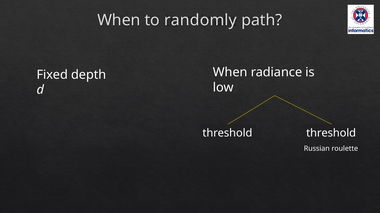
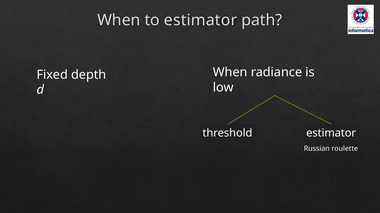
to randomly: randomly -> estimator (200, 20)
threshold threshold: threshold -> estimator (331, 133)
